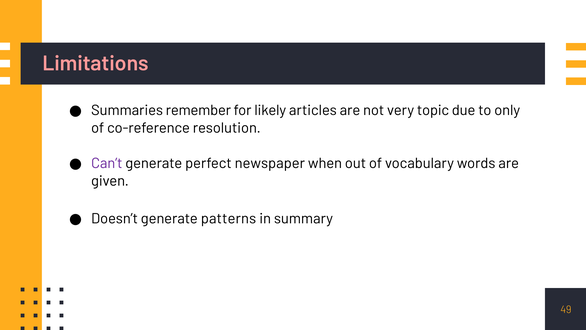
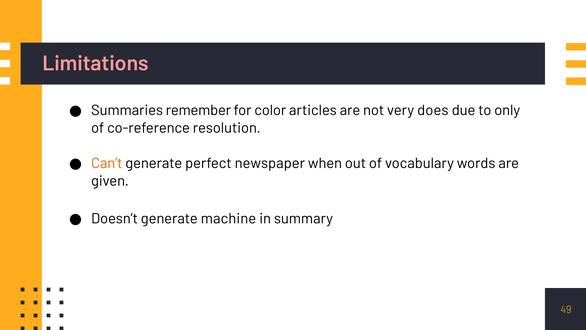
likely: likely -> color (270, 110)
topic: topic -> does (433, 110)
Can’t colour: purple -> orange (107, 163)
patterns: patterns -> machine (228, 218)
